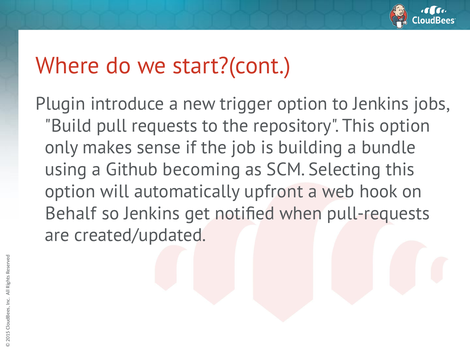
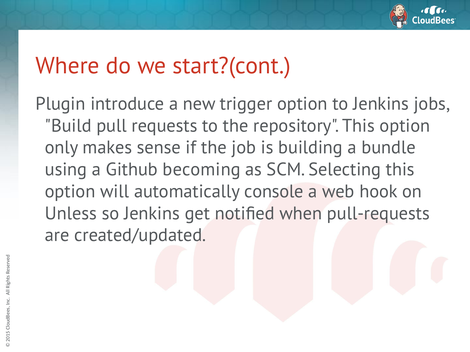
upfront: upfront -> console (274, 192)
Behalf: Behalf -> Unless (71, 214)
